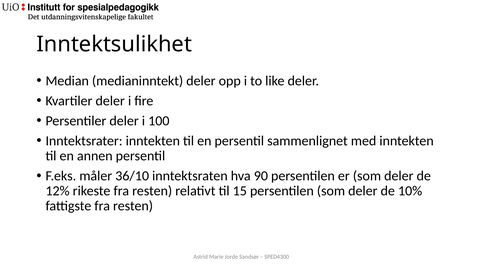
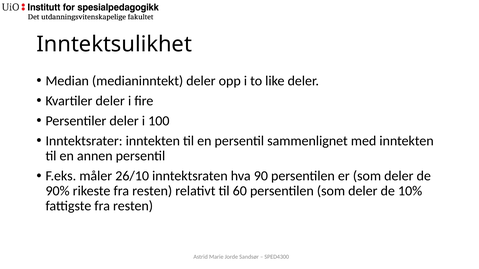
36/10: 36/10 -> 26/10 (132, 176)
12%: 12% -> 90% (58, 191)
15: 15 -> 60 (240, 191)
